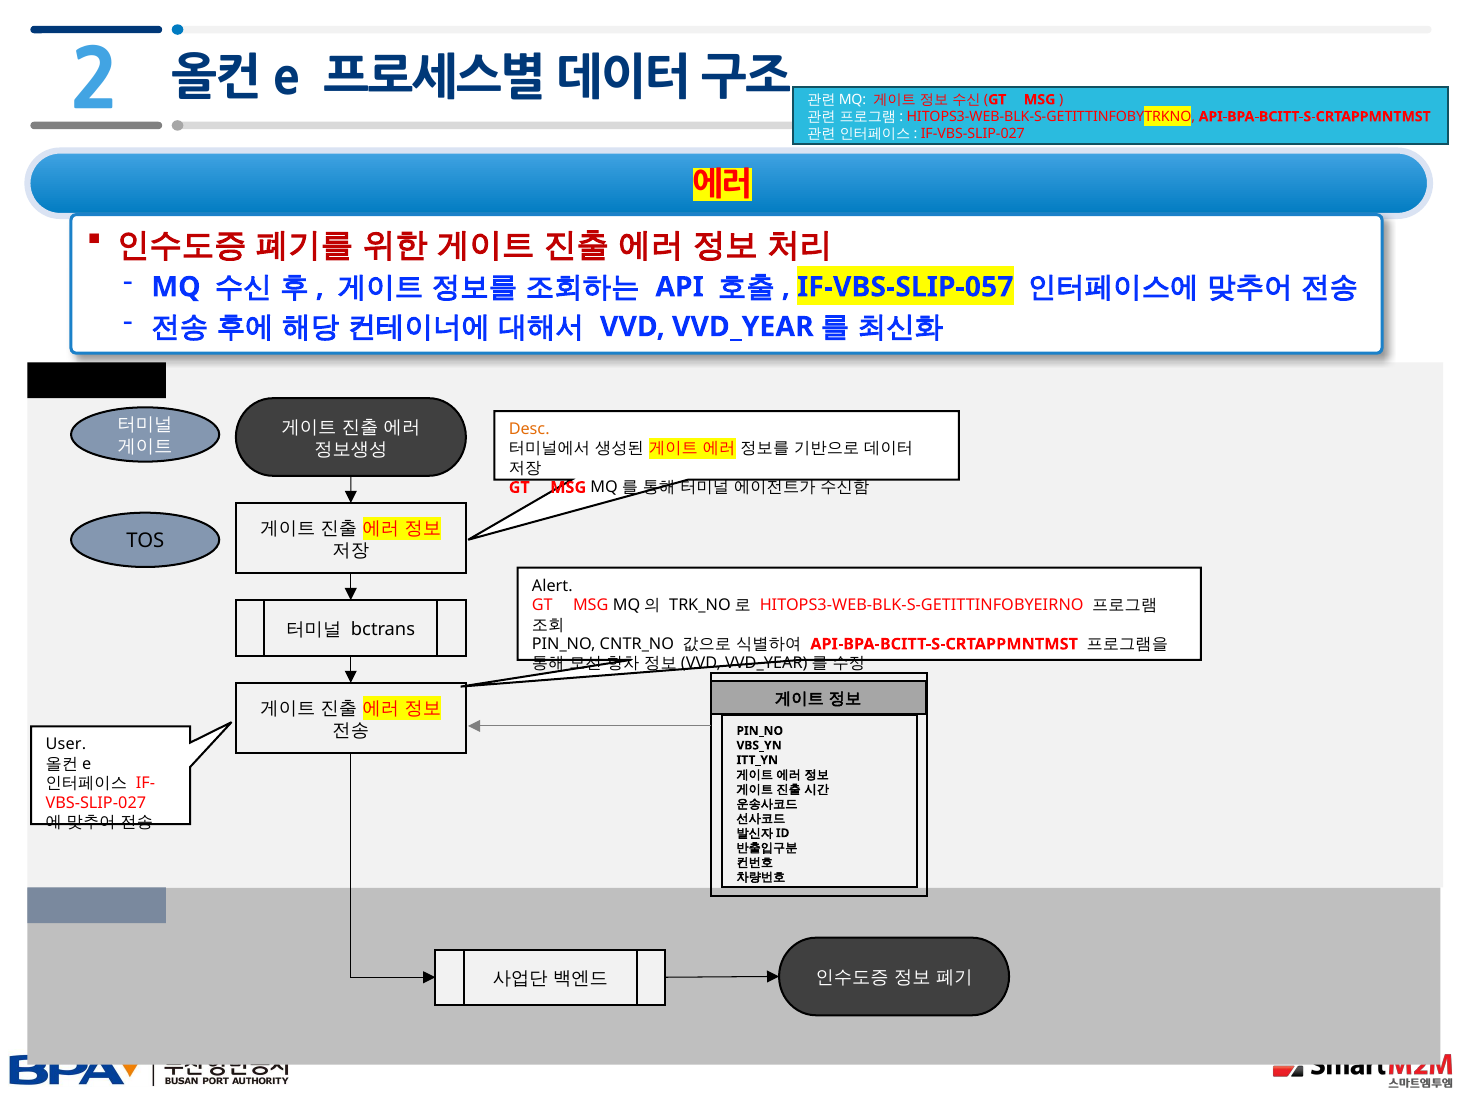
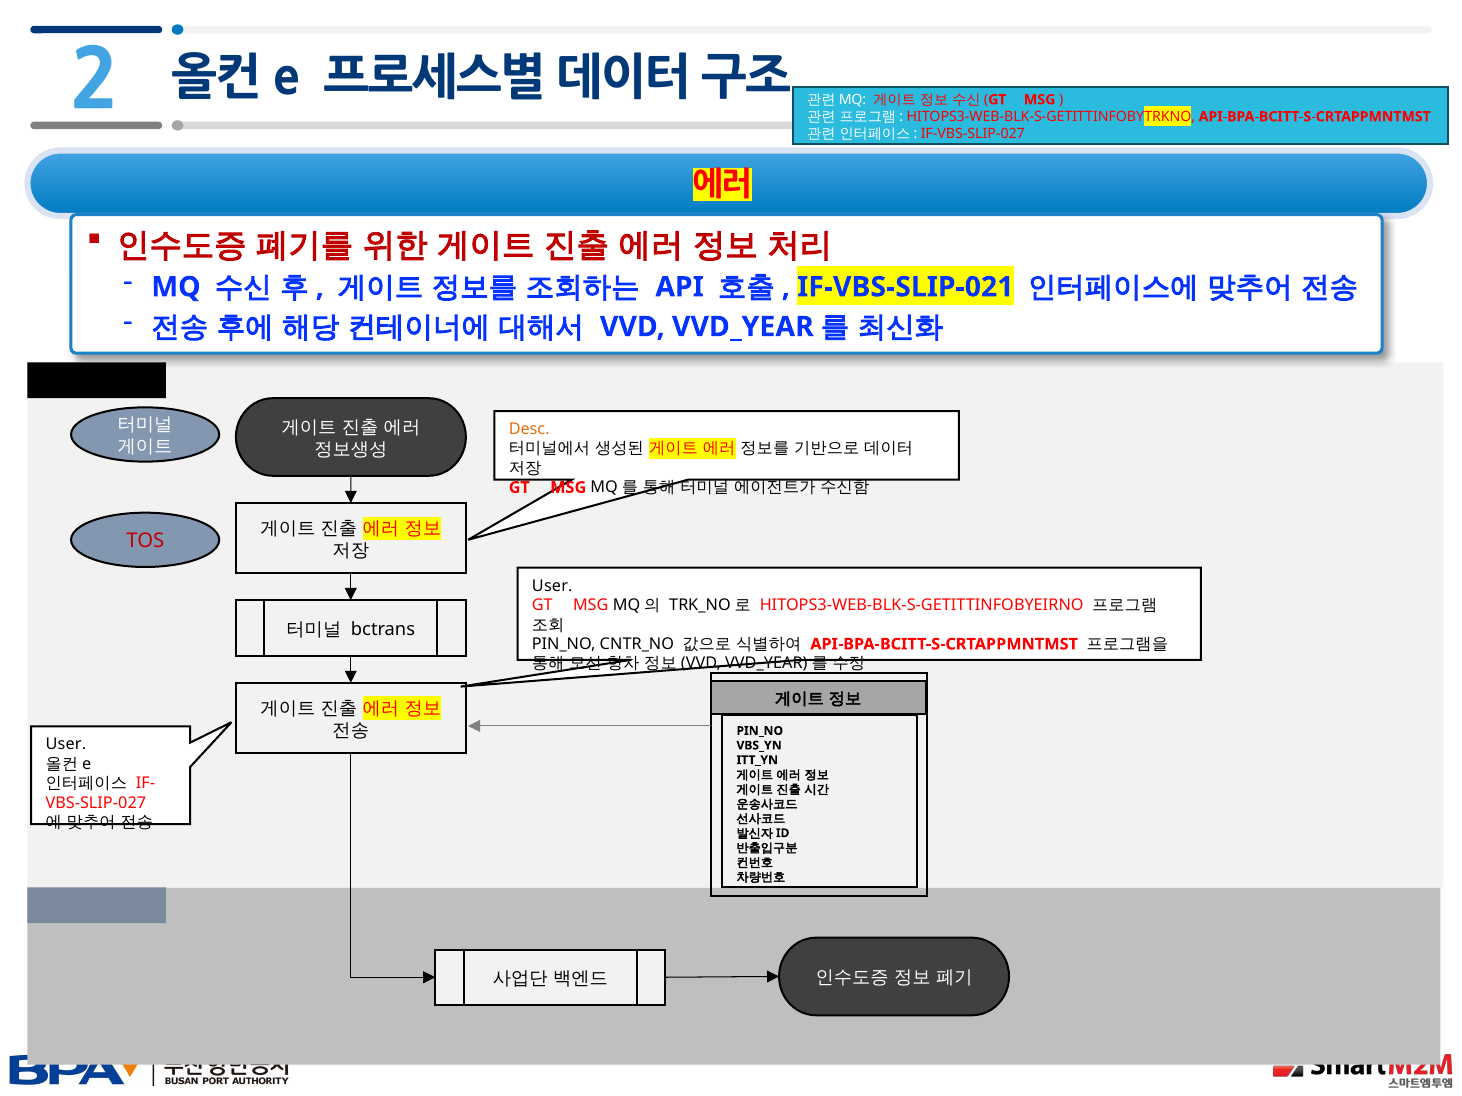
IF-VBS-SLIP-057: IF-VBS-SLIP-057 -> IF-VBS-SLIP-021 (905, 287)
TOS colour: black -> red (145, 541)
Alert: Alert -> User (552, 586)
